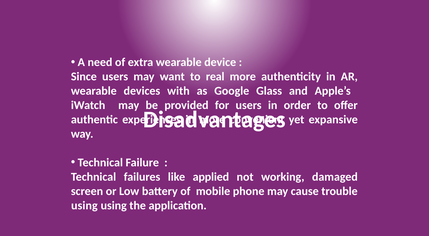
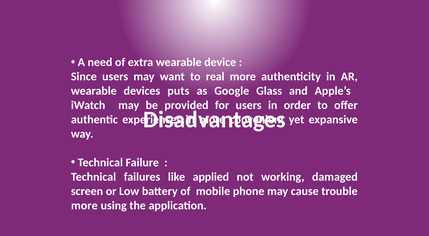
with: with -> puts (178, 91)
using: using -> more (84, 205)
